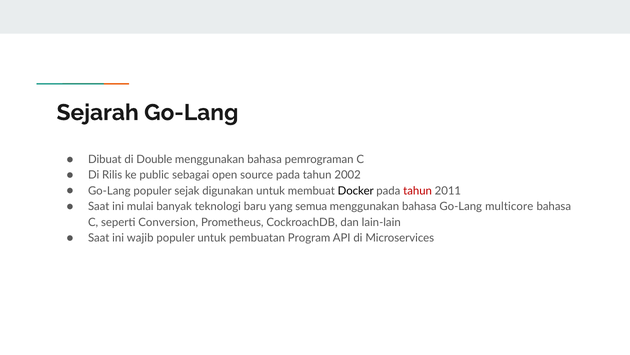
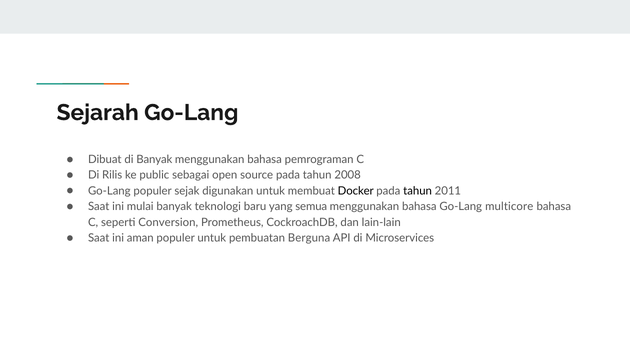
di Double: Double -> Banyak (154, 159)
2002: 2002 -> 2008 (348, 175)
tahun colour: red -> black (418, 191)
wajib: wajib -> aman (140, 238)
Program: Program -> Berguna (309, 238)
